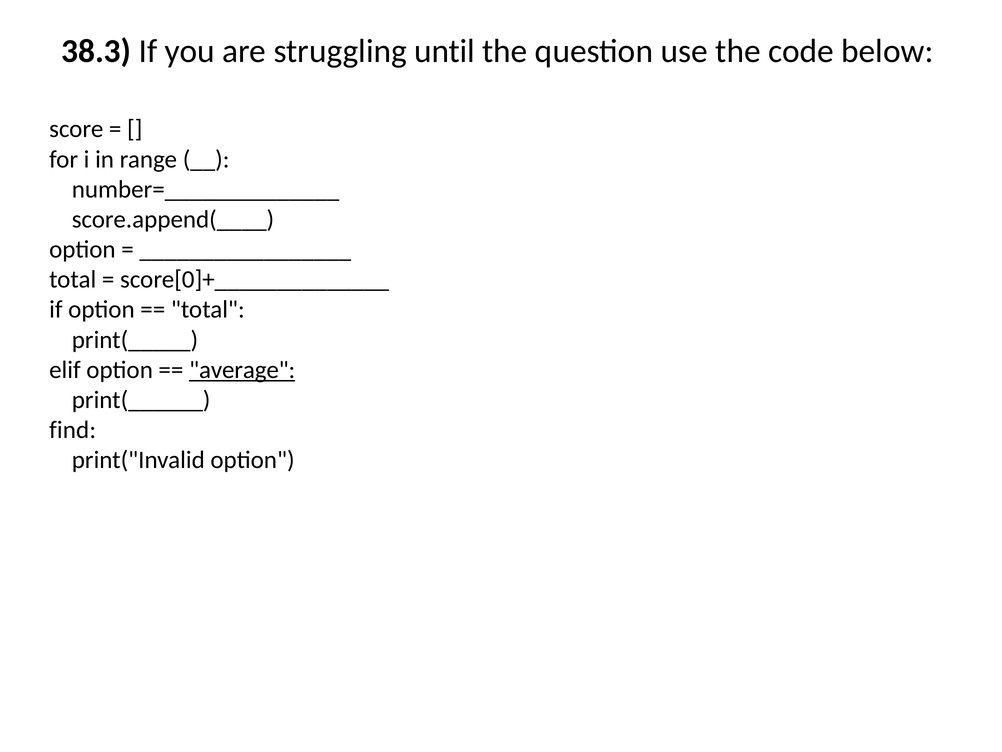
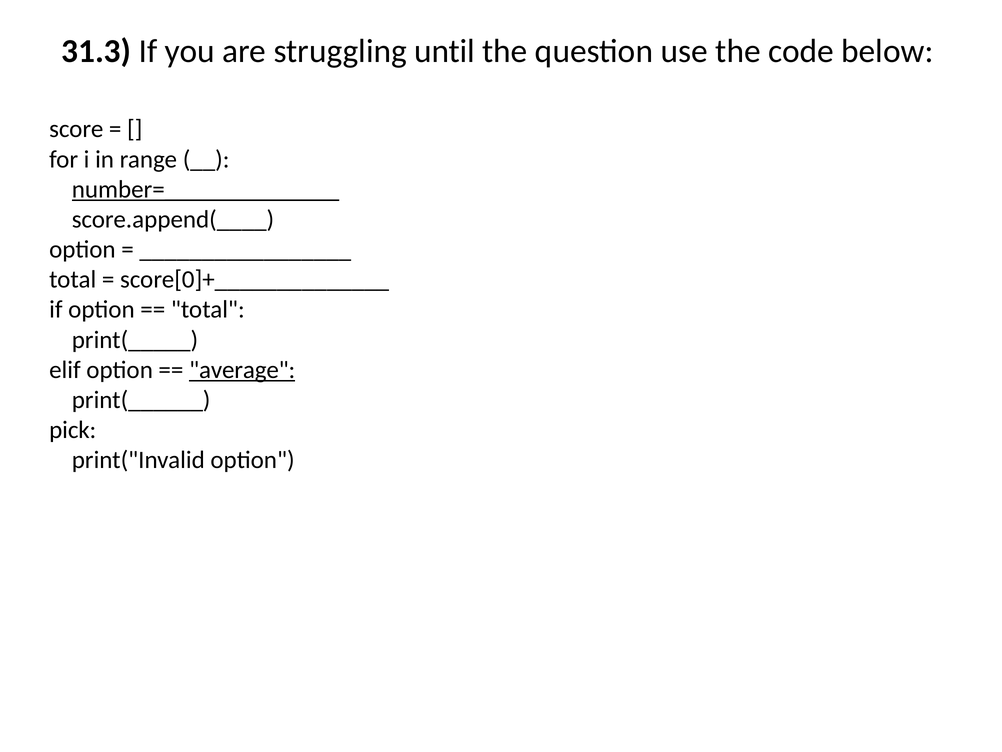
38.3: 38.3 -> 31.3 (96, 51)
number=______________ underline: none -> present (206, 189)
find: find -> pick (73, 430)
